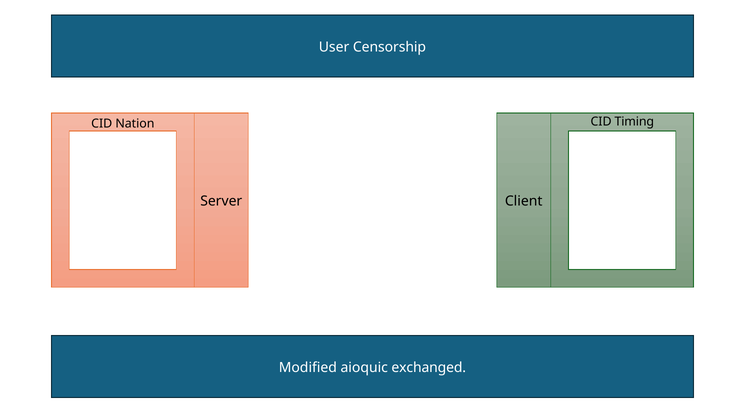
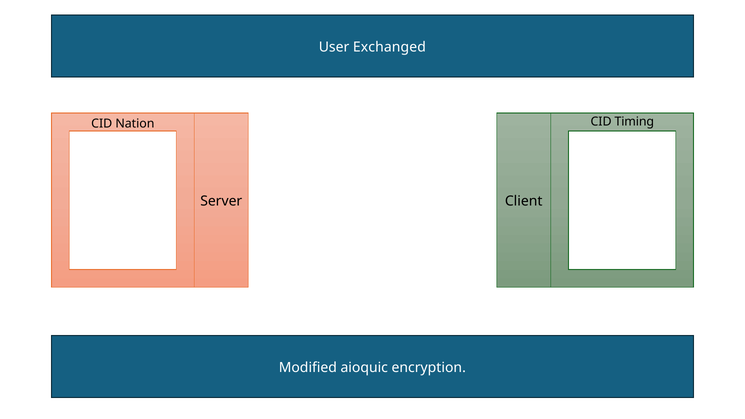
Censorship: Censorship -> Exchanged (389, 47)
exchanged: exchanged -> encryption (429, 368)
